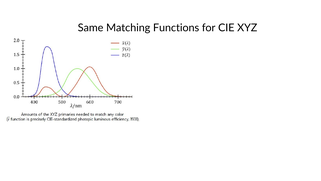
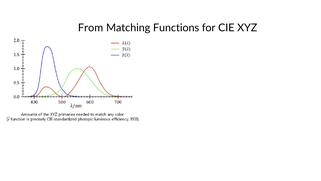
Same: Same -> From (91, 28)
